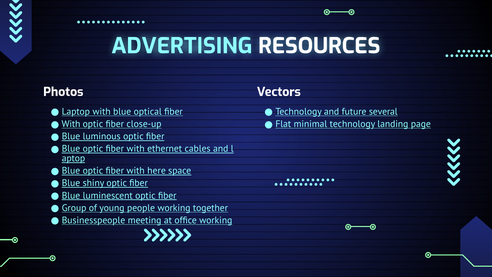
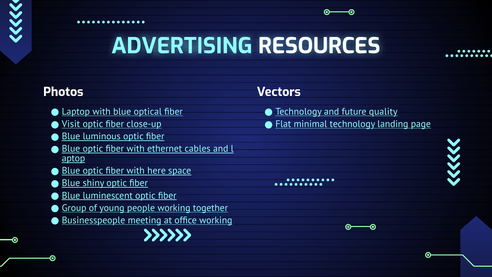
several: several -> quality (383, 112)
With: With -> Visit (71, 124)
